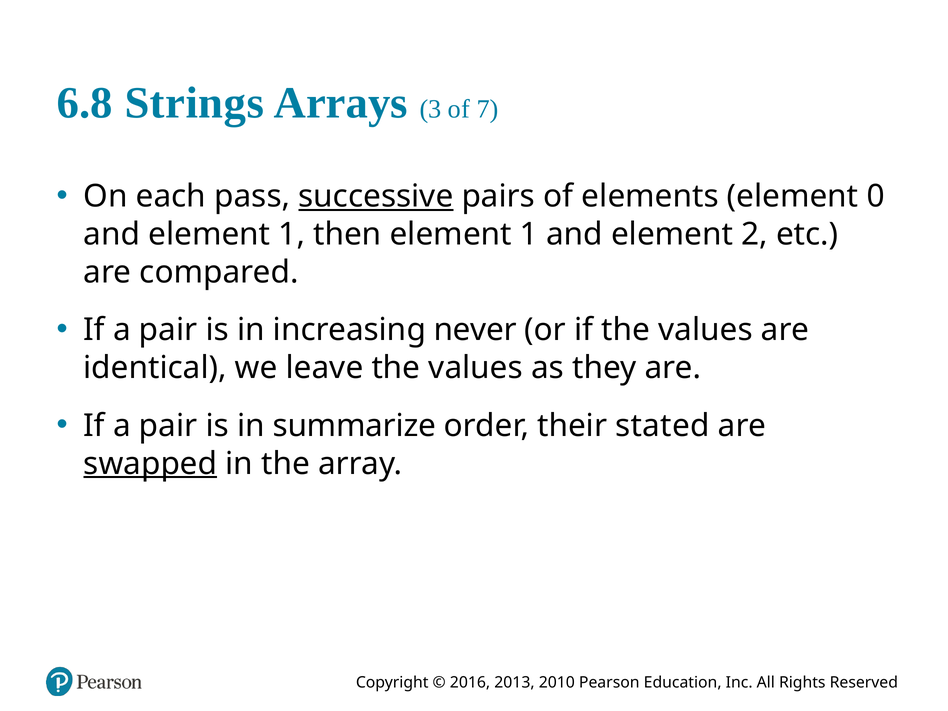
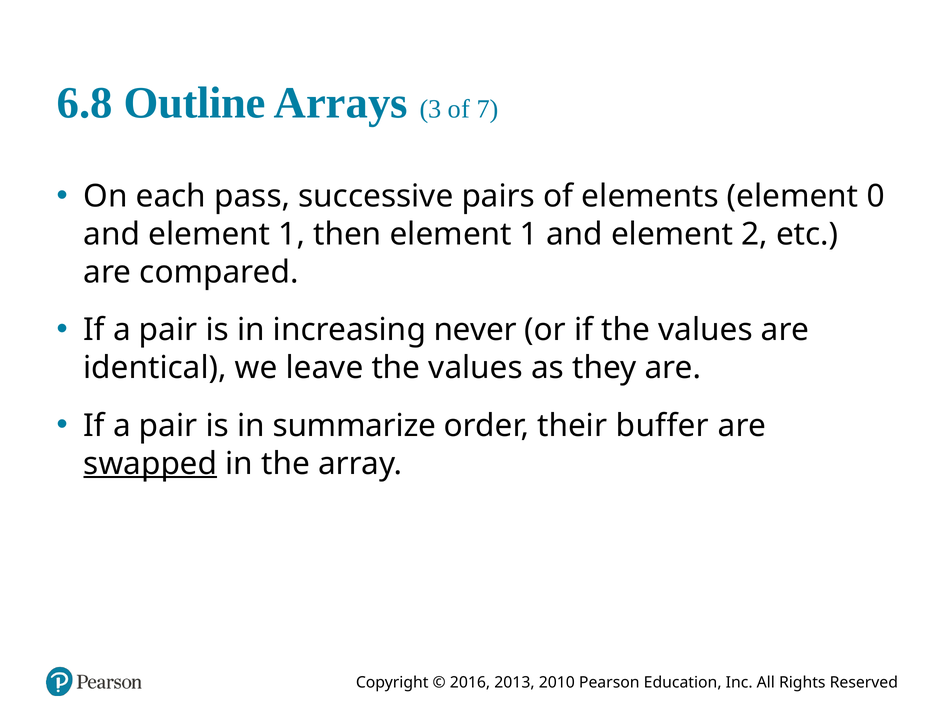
Strings: Strings -> Outline (195, 103)
successive underline: present -> none (376, 197)
stated: stated -> buffer (662, 426)
